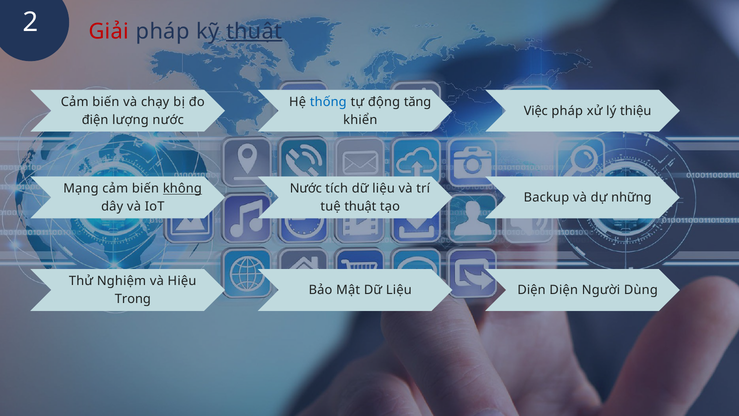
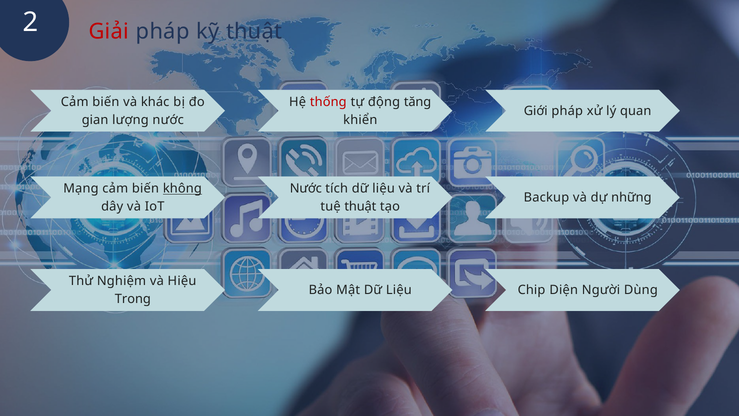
thuật underline: present -> none (254, 31)
chạy: chạy -> khác (155, 102)
thống colour: blue -> red (328, 102)
Việc: Việc -> Giới (536, 111)
thiệu: thiệu -> quan (636, 111)
điện: điện -> gian (95, 120)
Diện: Diện -> Chip (531, 290)
